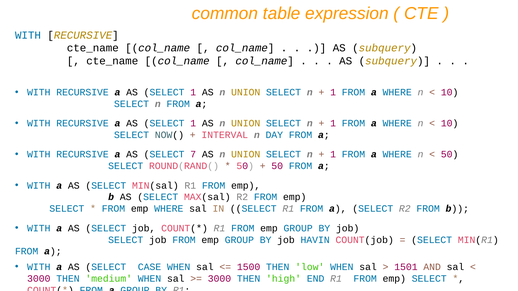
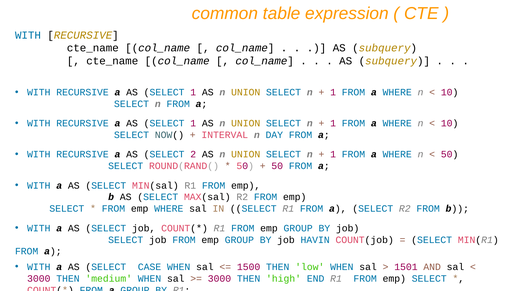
7: 7 -> 2 (193, 155)
